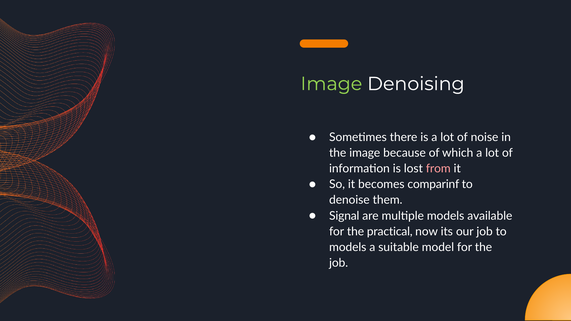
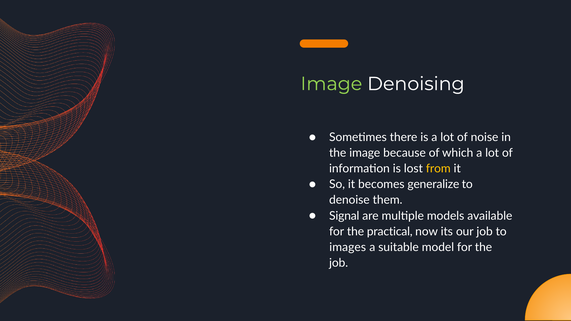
from colour: pink -> yellow (438, 169)
comparinf: comparinf -> generalize (433, 185)
models: models -> images (348, 247)
